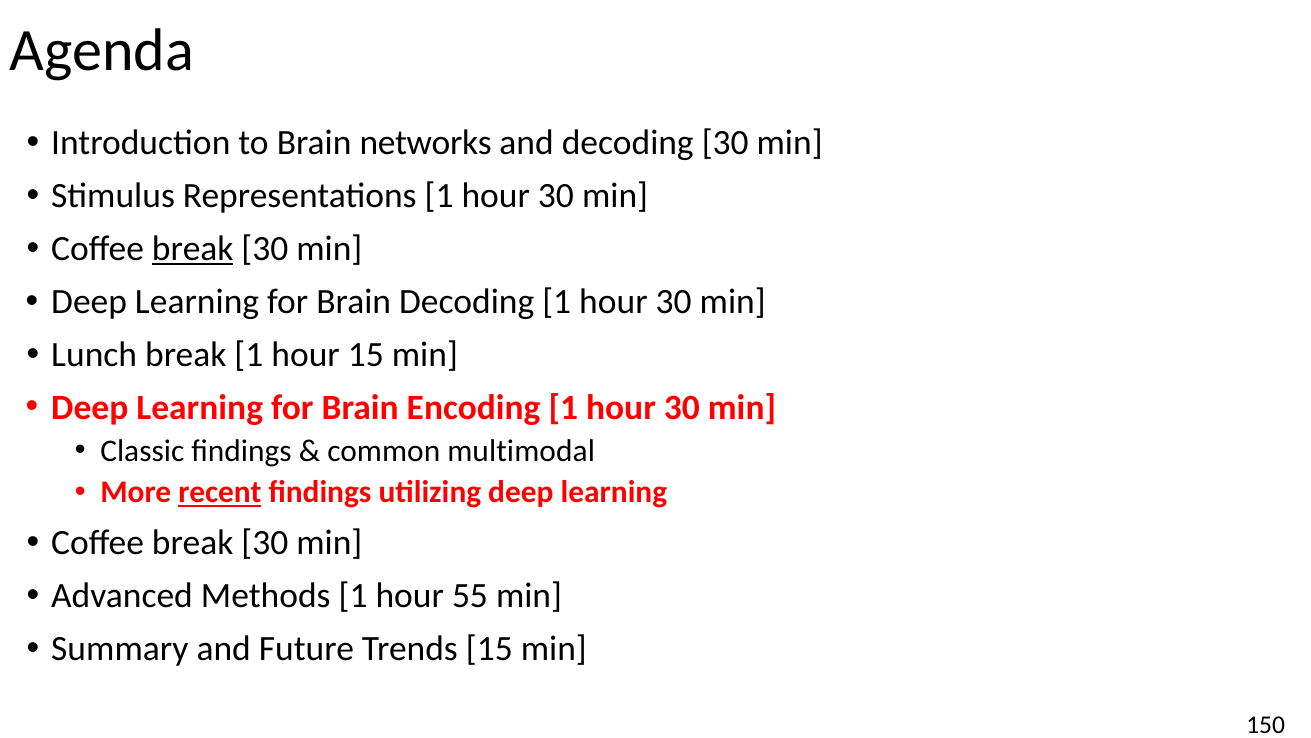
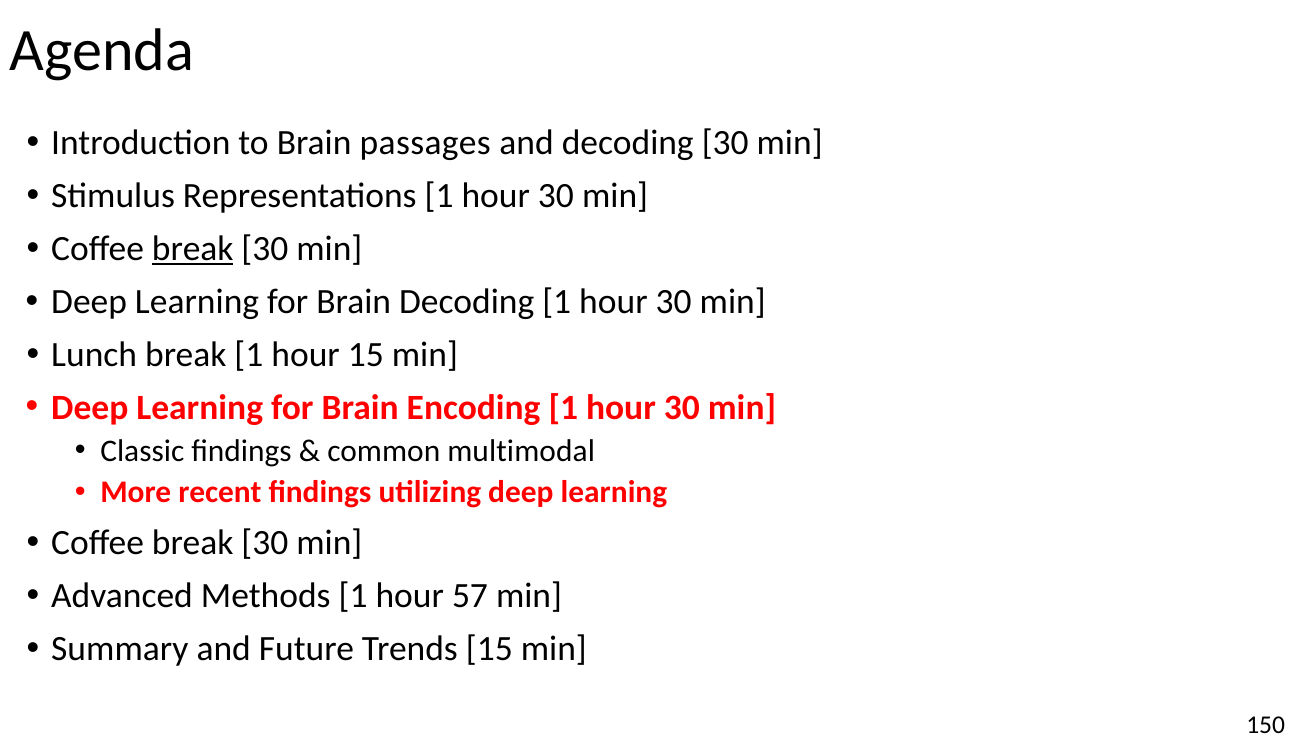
networks: networks -> passages (425, 143)
recent underline: present -> none (220, 492)
55: 55 -> 57 (470, 595)
